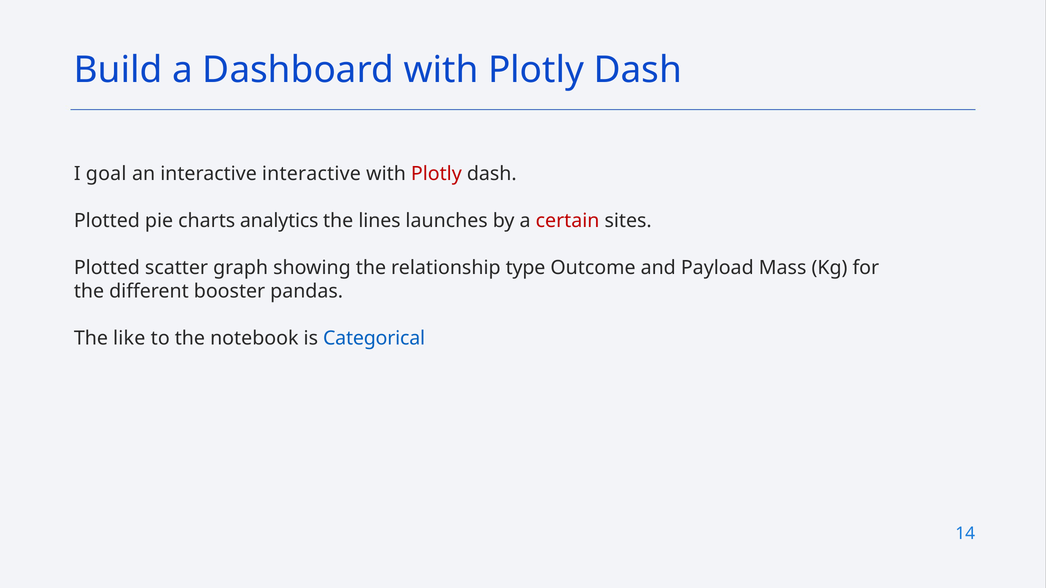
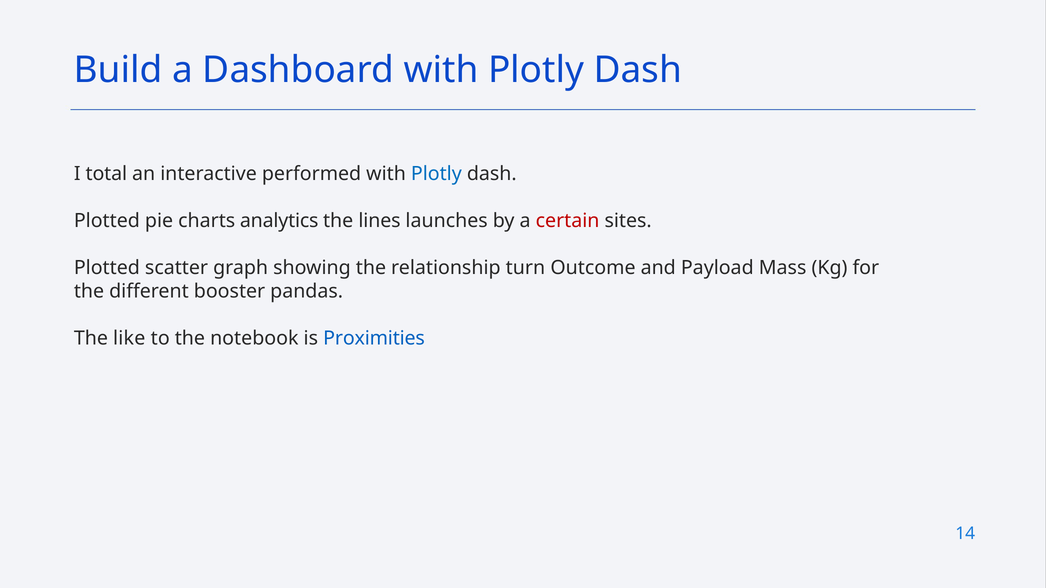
goal: goal -> total (106, 174)
interactive interactive: interactive -> performed (312, 174)
Plotly colour: red -> blue (436, 174)
type: type -> turn (525, 268)
Categorical: Categorical -> Proximities (374, 338)
